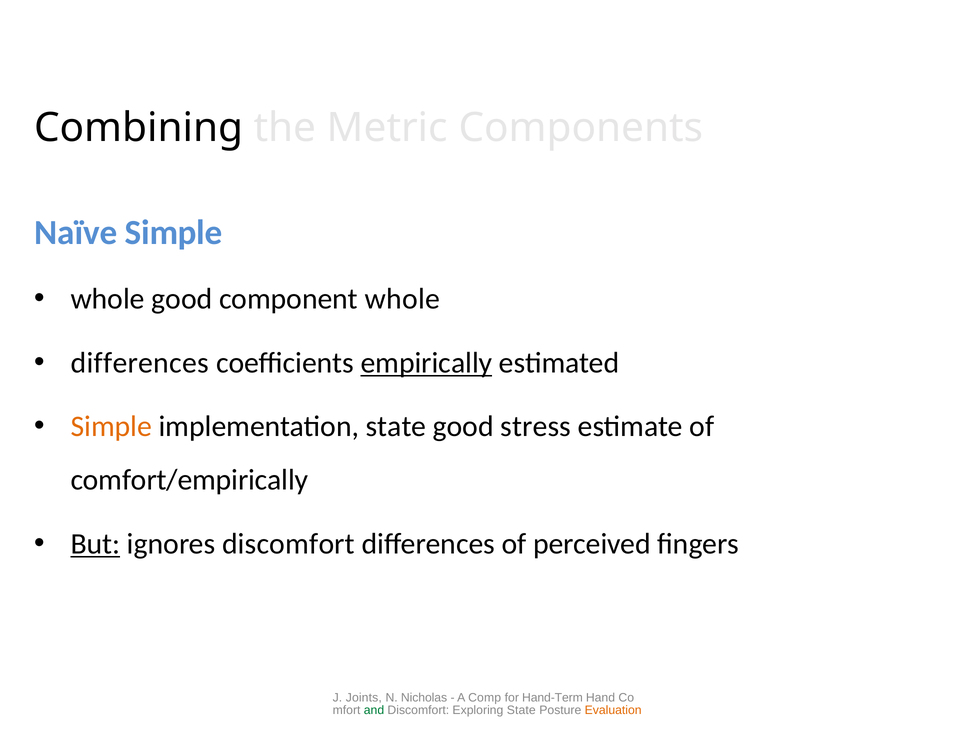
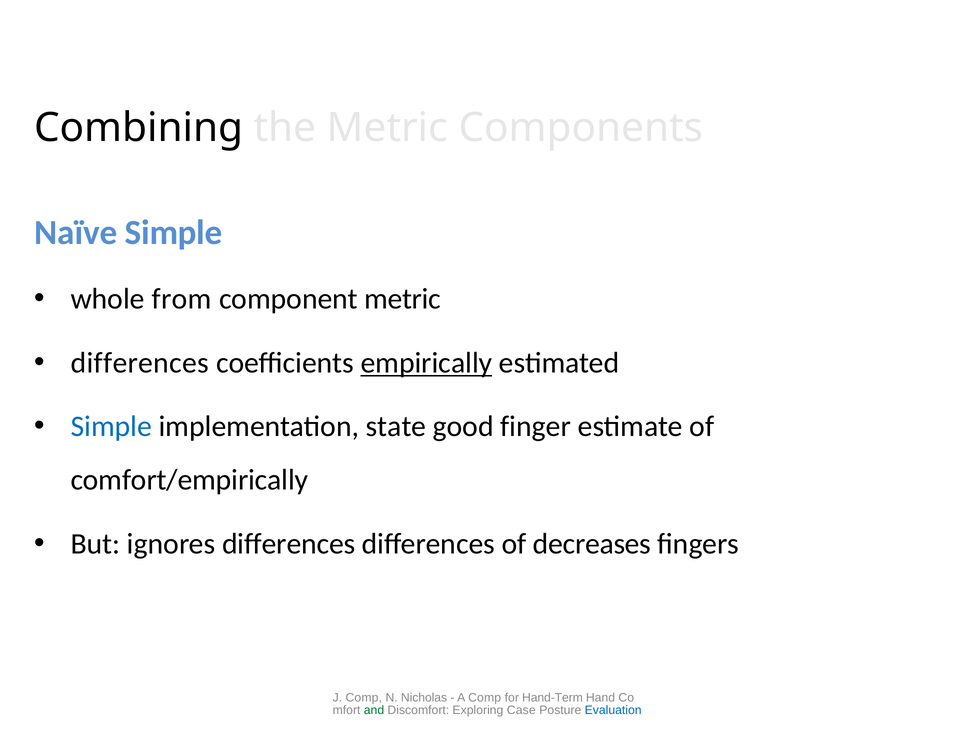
whole good: good -> from (182, 299)
component whole: whole -> metric (403, 299)
Simple colour: orange -> blue (111, 427)
stress: stress -> finger (536, 427)
But underline: present -> none (95, 544)
ignores discomfort: discomfort -> differences (289, 544)
perceived: perceived -> decreases (592, 544)
J Joints: Joints -> Comp (364, 698)
Exploring State: State -> Case (521, 710)
Evaluation colour: orange -> blue (613, 710)
